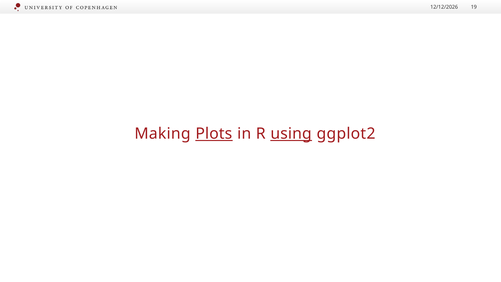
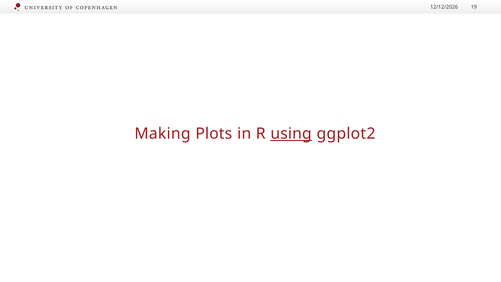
Plots underline: present -> none (214, 134)
